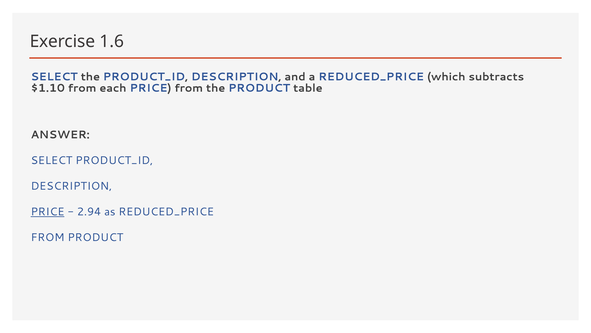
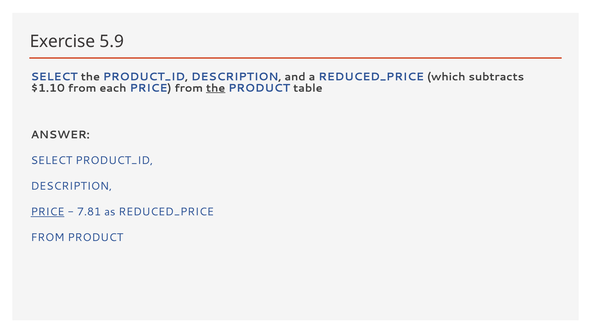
1.6: 1.6 -> 5.9 (112, 41)
the underline: none -> present (216, 88)
2.94: 2.94 -> 7.81 (89, 212)
